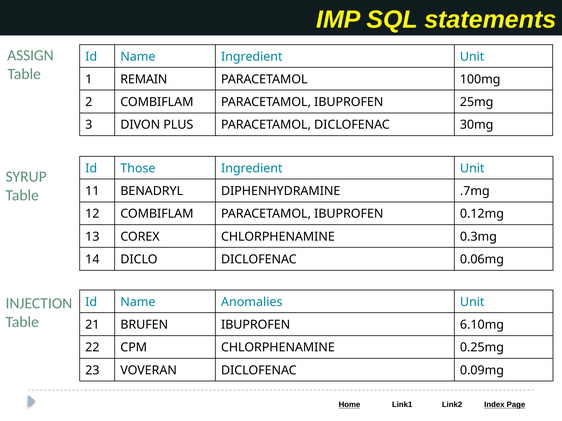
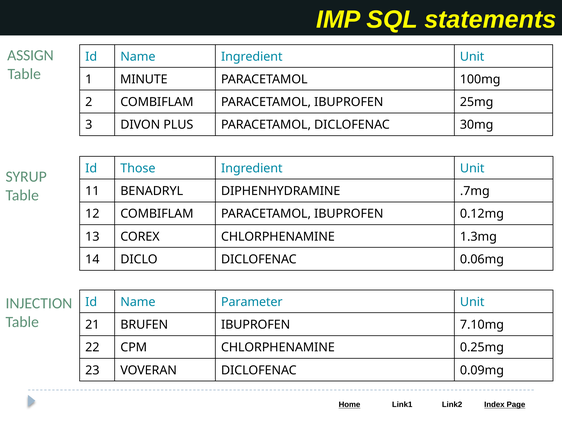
REMAIN: REMAIN -> MINUTE (144, 79)
0.3mg: 0.3mg -> 1.3mg (478, 237)
Anomalies: Anomalies -> Parameter (252, 302)
6.10mg: 6.10mg -> 7.10mg (482, 325)
